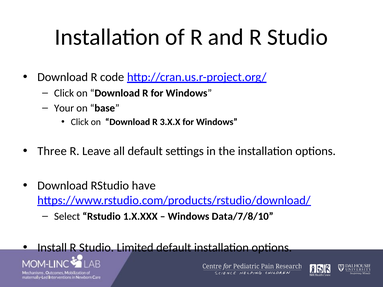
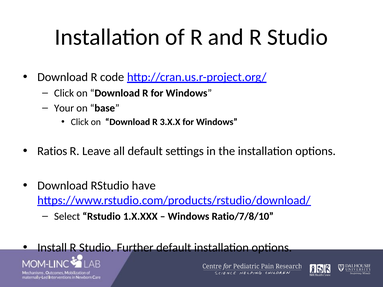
Three: Three -> Ratios (52, 151)
Data/7/8/10: Data/7/8/10 -> Ratio/7/8/10 (243, 216)
Limited: Limited -> Further (135, 248)
